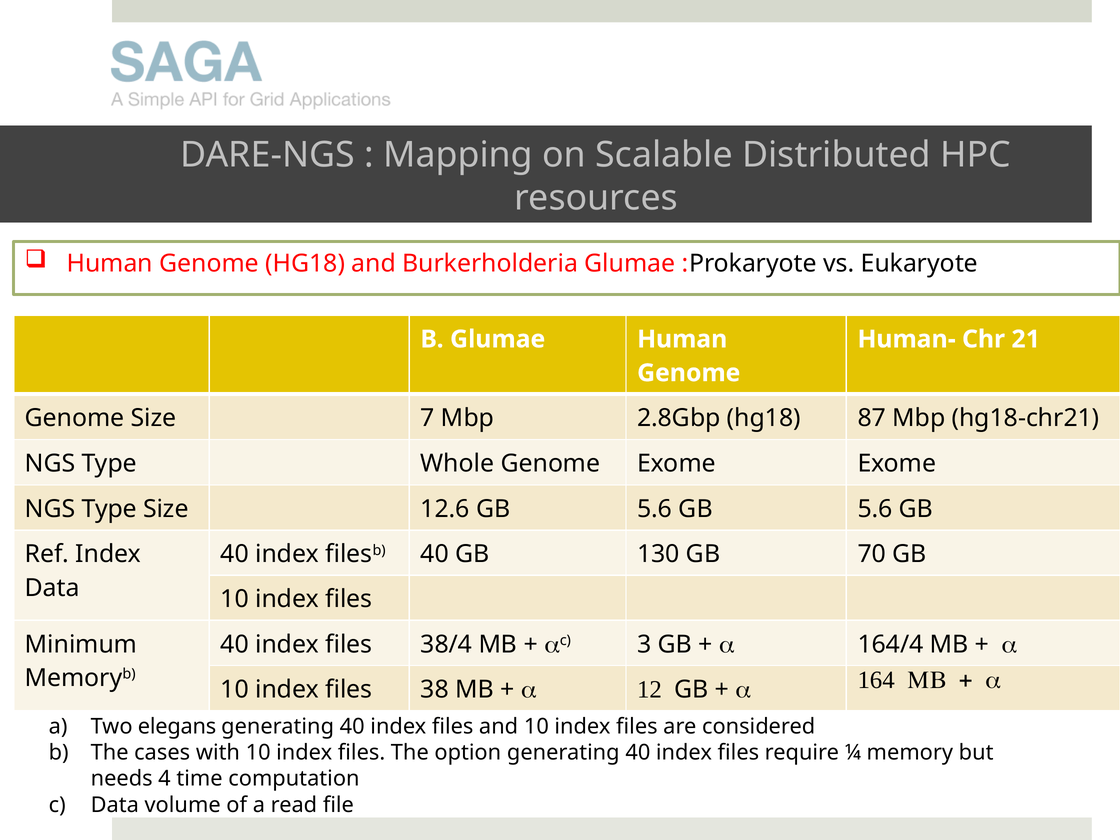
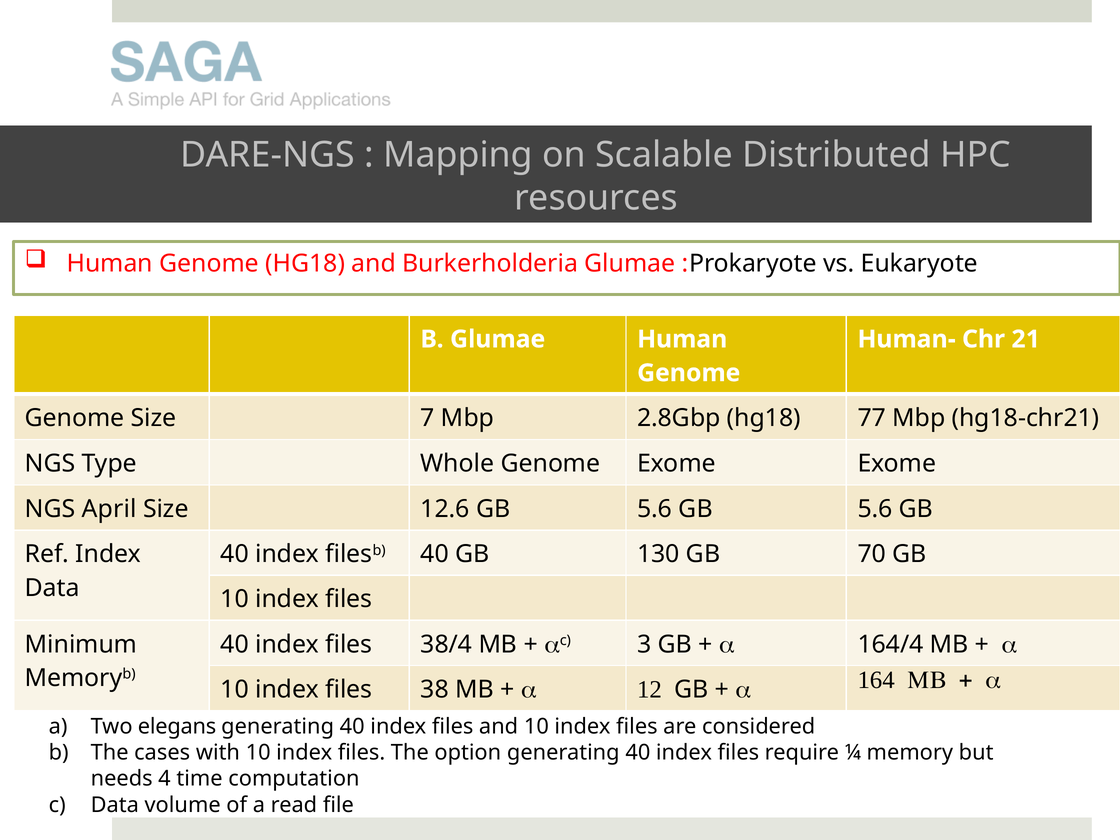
87: 87 -> 77 (872, 418)
Type: Type -> April (109, 509)
